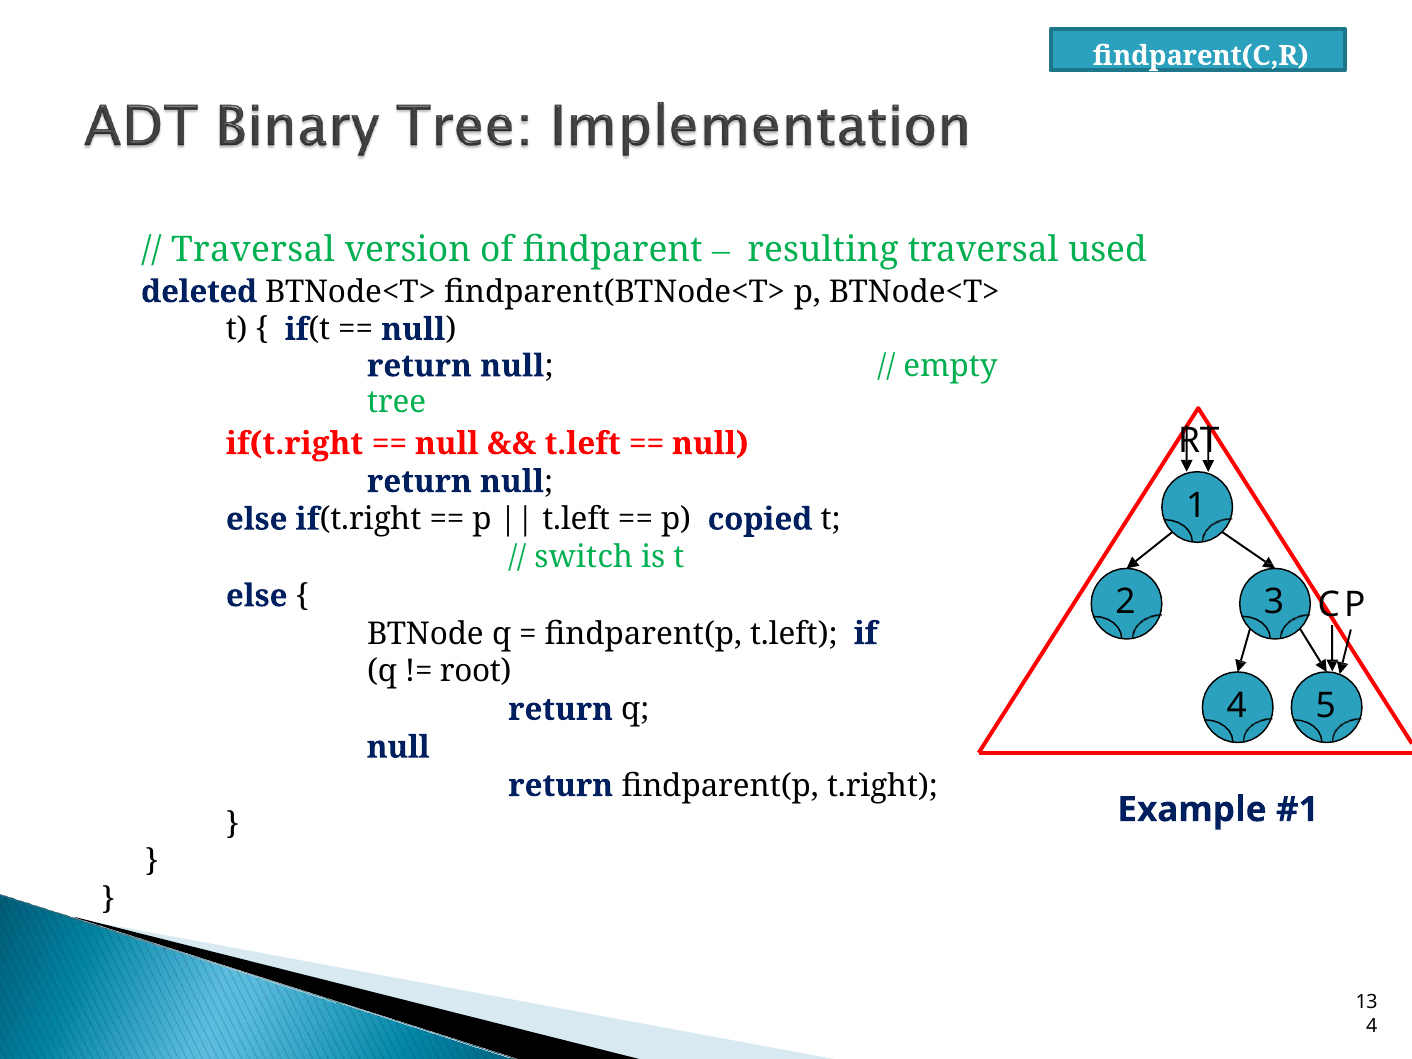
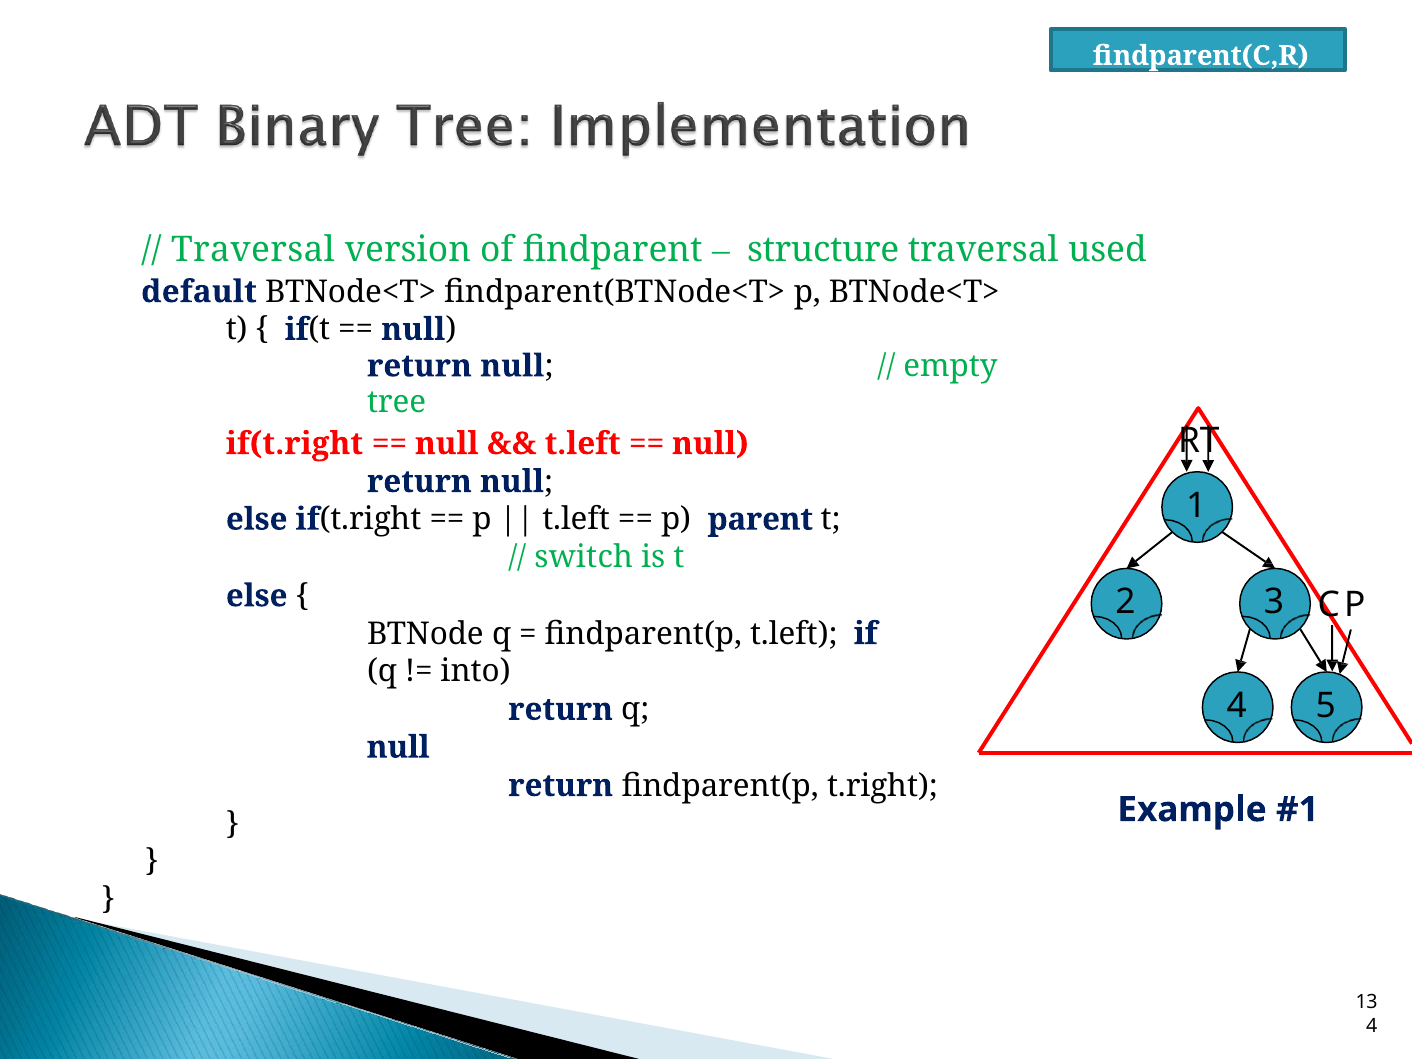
resulting: resulting -> structure (823, 250)
deleted: deleted -> default (199, 292)
copied: copied -> parent (760, 519)
root: root -> into (476, 671)
